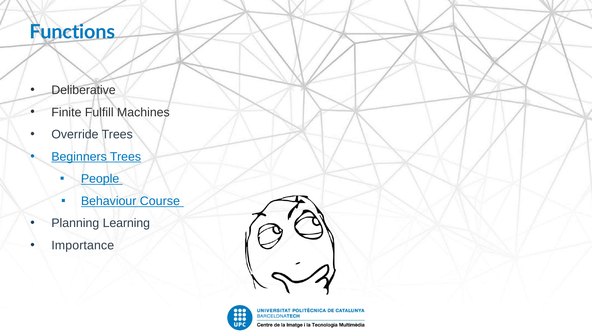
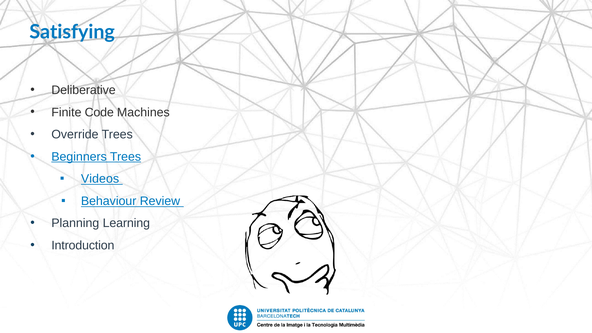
Functions: Functions -> Satisfying (72, 32)
Fulfill: Fulfill -> Code (99, 112)
People: People -> Videos (100, 179)
Course: Course -> Review (160, 201)
Importance: Importance -> Introduction (83, 245)
